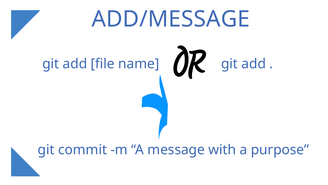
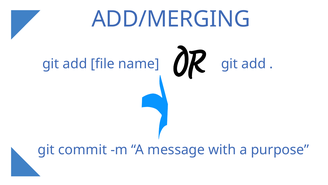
ADD/MESSAGE: ADD/MESSAGE -> ADD/MERGING (171, 19)
